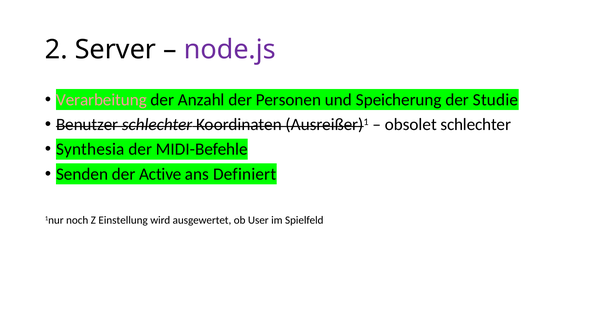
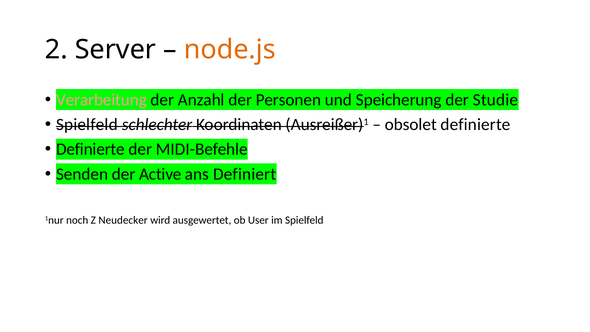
node.js colour: purple -> orange (230, 50)
Benutzer: Benutzer -> Spielfeld (87, 124)
obsolet schlechter: schlechter -> definierte (476, 124)
Synthesia: Synthesia -> Definierte (90, 149)
Einstellung: Einstellung -> Neudecker (123, 220)
